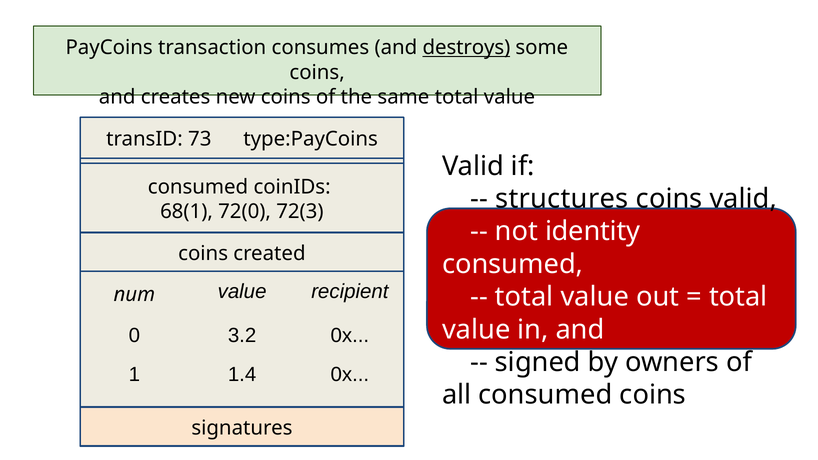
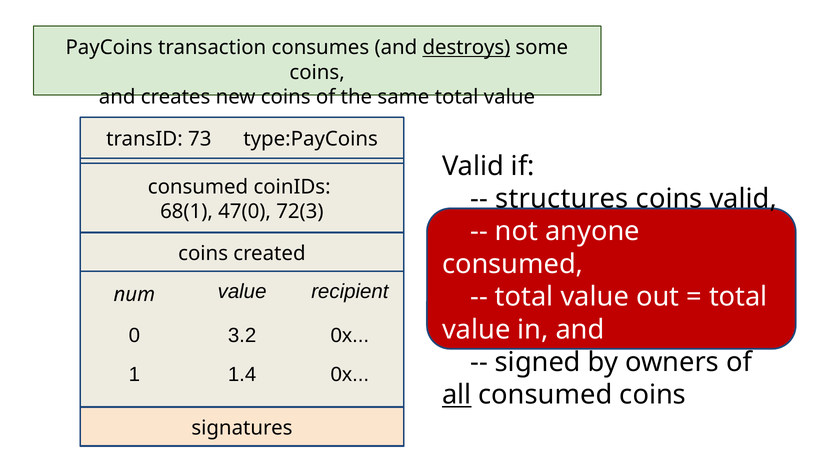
72(0: 72(0 -> 47(0 (245, 212)
identity: identity -> anyone (593, 232)
all underline: none -> present (457, 395)
